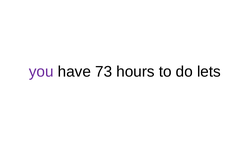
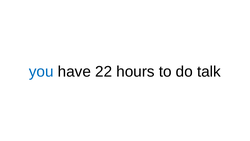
you colour: purple -> blue (41, 71)
73: 73 -> 22 (104, 71)
lets: lets -> talk (209, 71)
